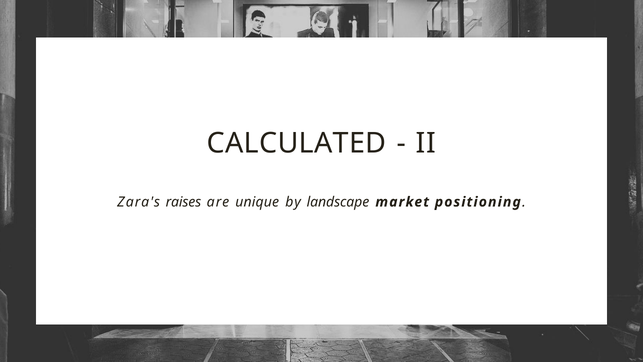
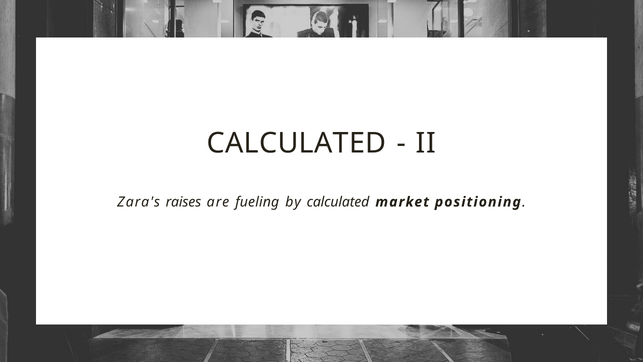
unique: unique -> fueling (257, 202)
by landscape: landscape -> calculated (338, 202)
